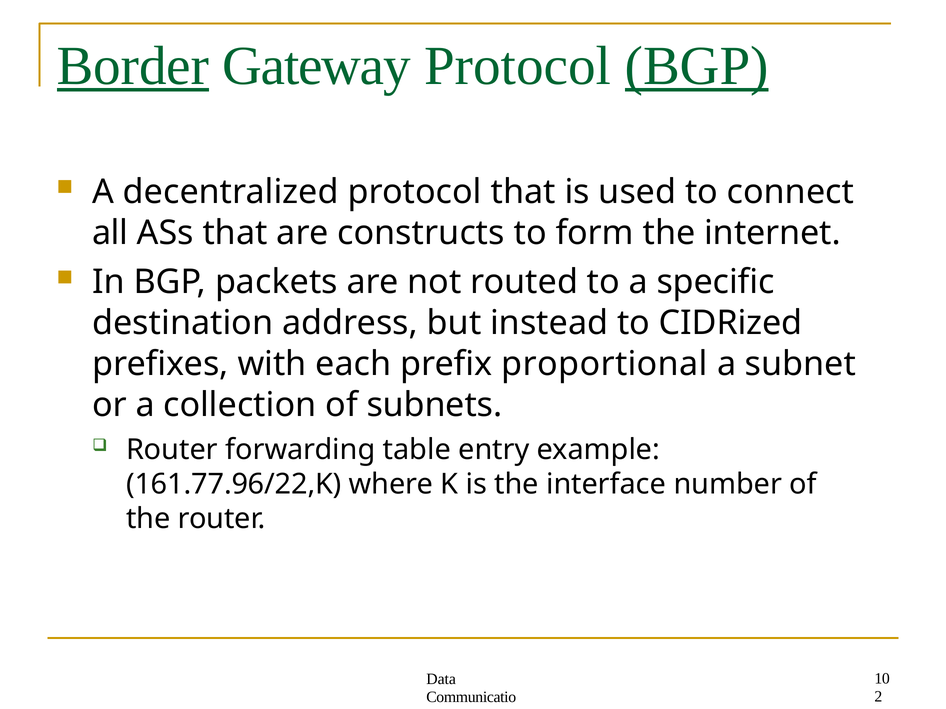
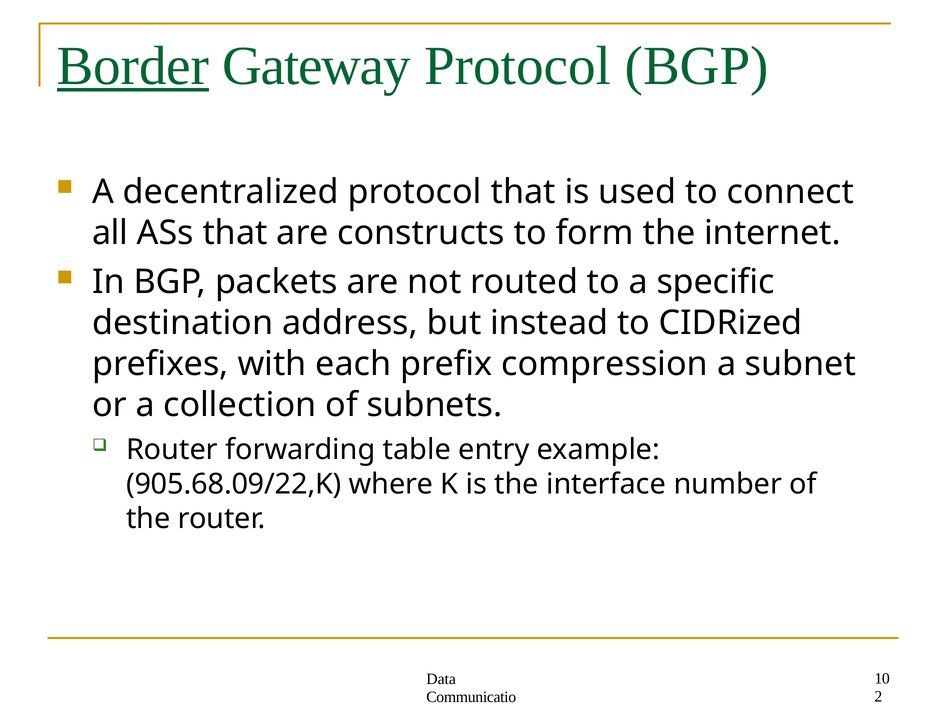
BGP underline: present -> none (697, 66)
proportional: proportional -> compression (605, 364)
161.77.96/22,K: 161.77.96/22,K -> 905.68.09/22,K (234, 484)
